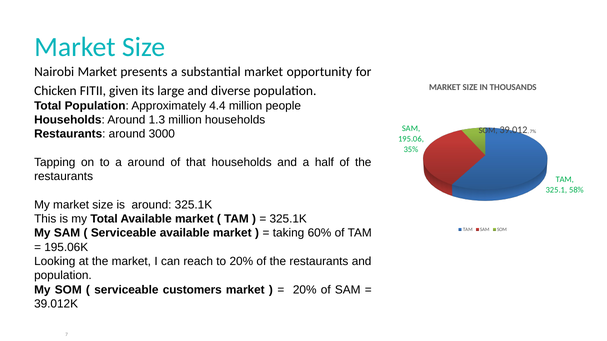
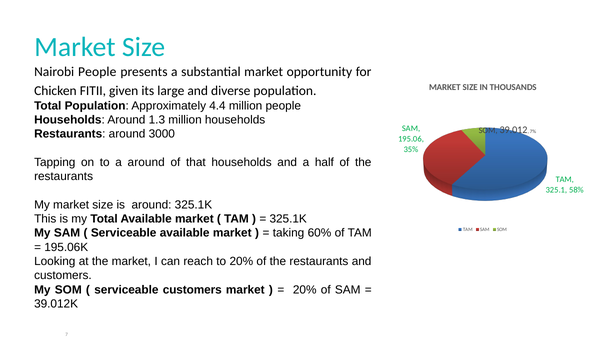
Nairobi Market: Market -> People (97, 72)
population: population -> customers (63, 276)
